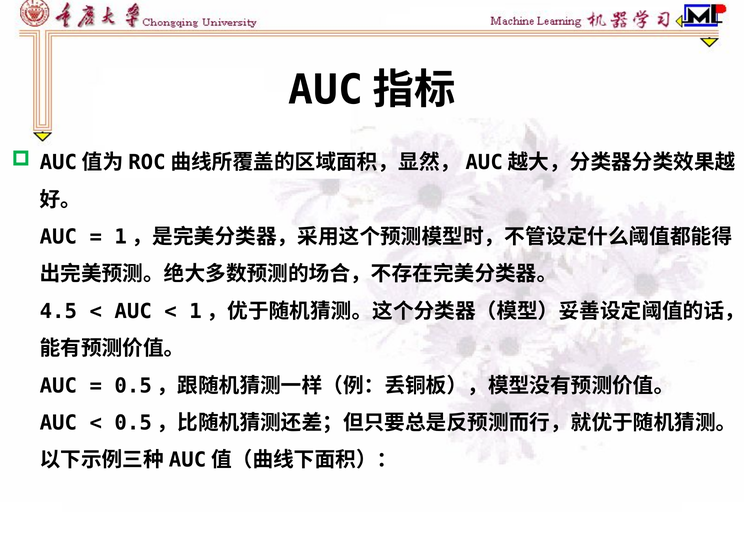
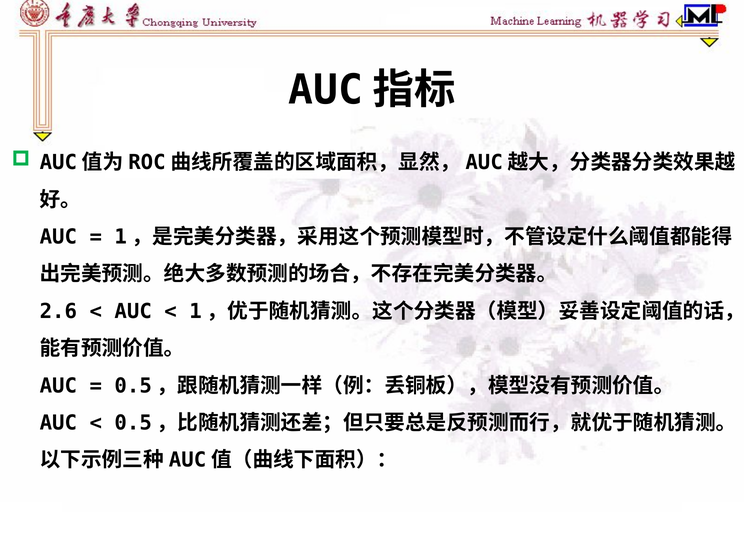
4.5: 4.5 -> 2.6 (58, 311)
